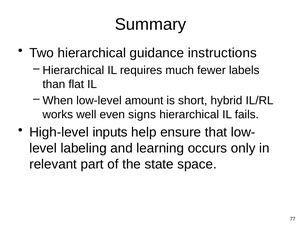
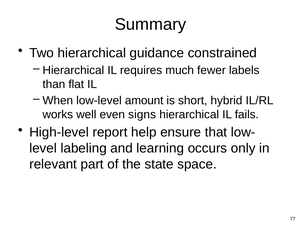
instructions: instructions -> constrained (222, 53)
inputs: inputs -> report (110, 133)
